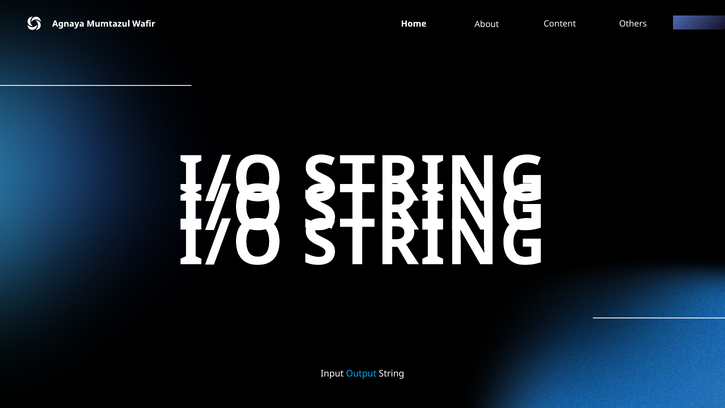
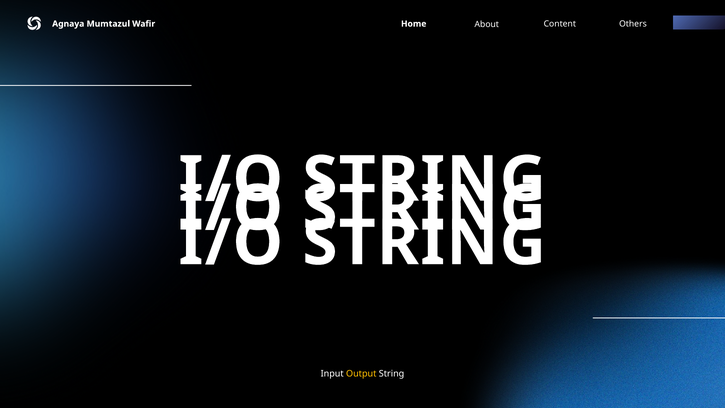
Output colour: light blue -> yellow (361, 373)
